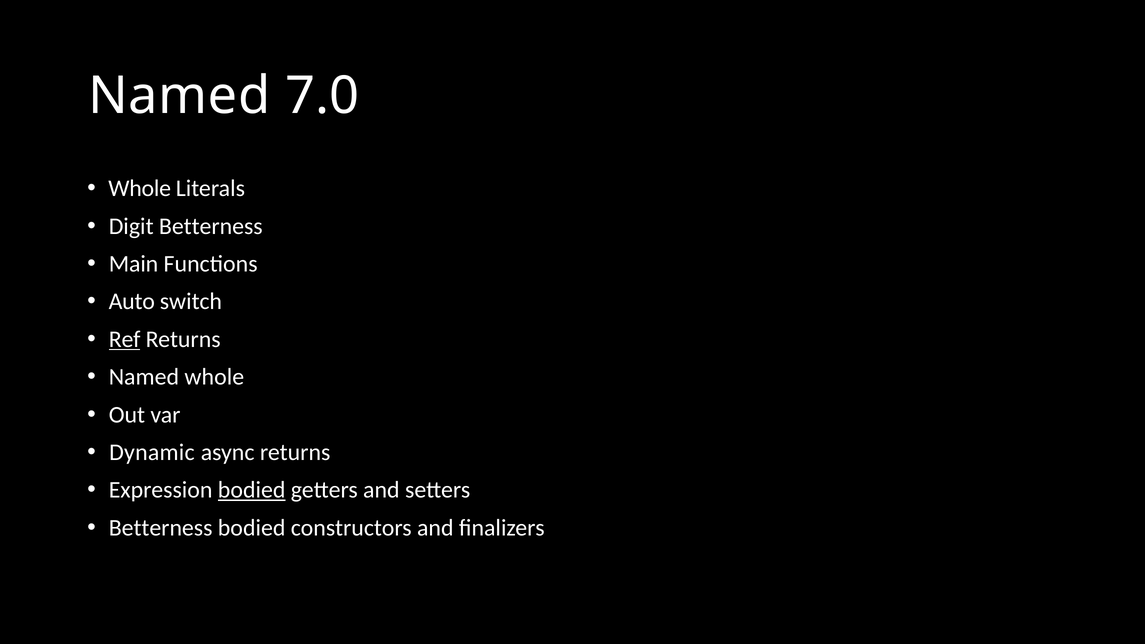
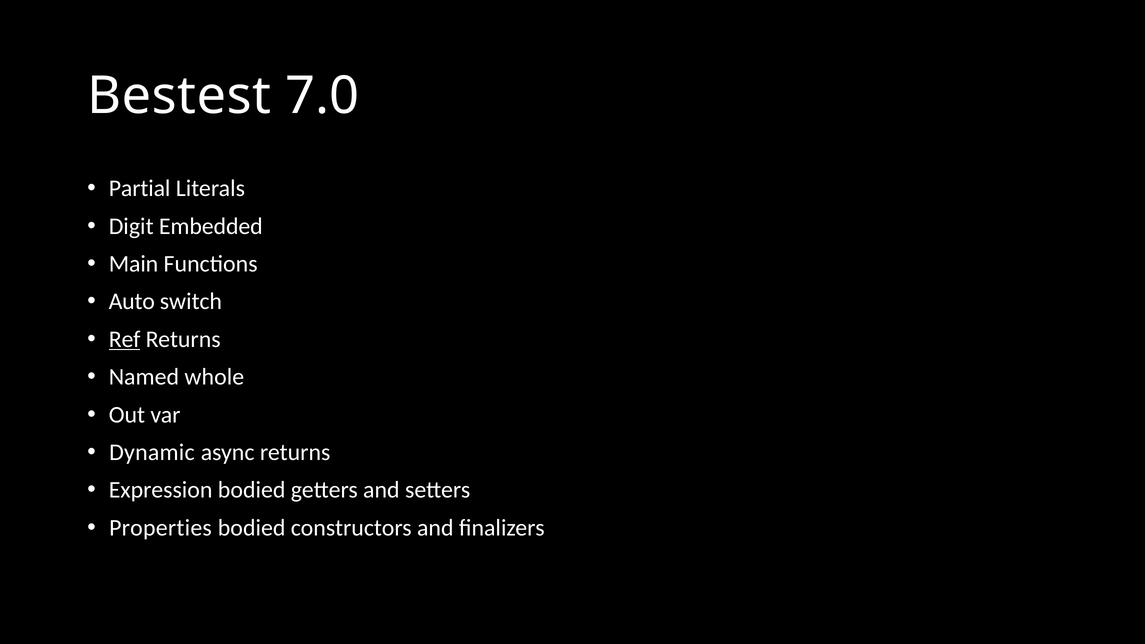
Named: Named -> Bestest (179, 96)
Whole: Whole -> Partial (140, 188)
Digit Betterness: Betterness -> Embedded (211, 226)
bodied underline: present -> none (252, 490)
Betterness: Betterness -> Properties (160, 528)
